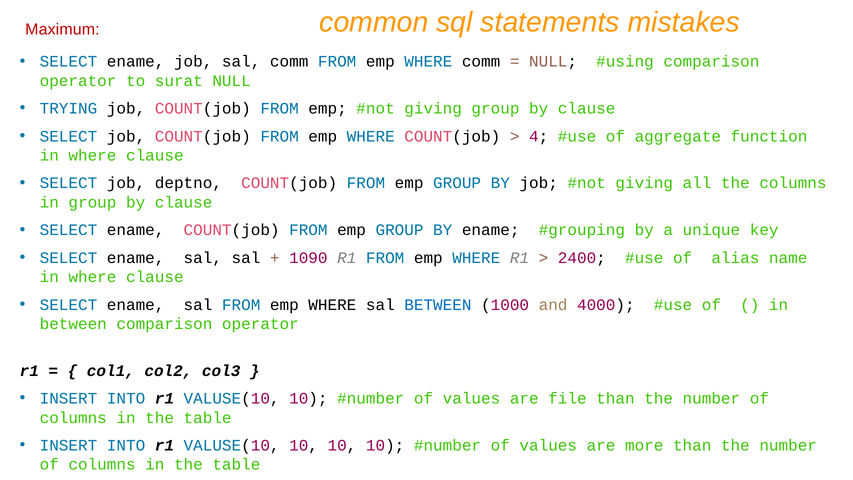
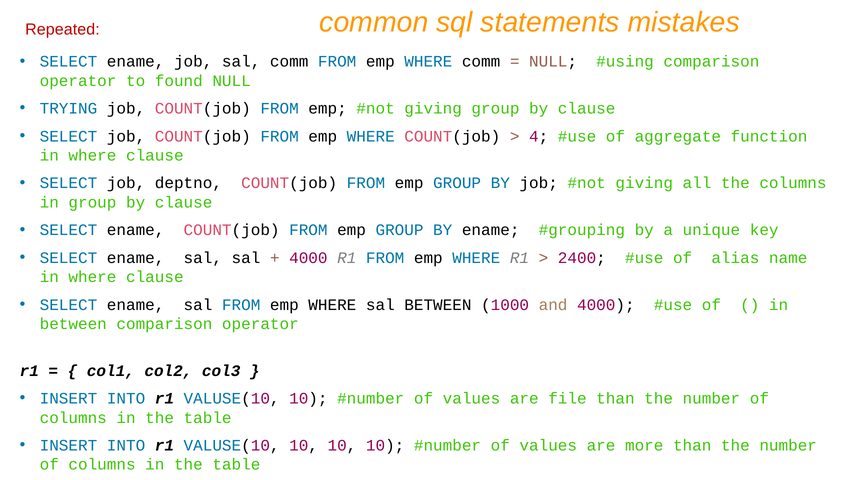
Maximum: Maximum -> Repeated (62, 29)
surat: surat -> found (179, 81)
1090: 1090 -> 4000 (308, 258)
BETWEEN colour: blue -> black (438, 305)
